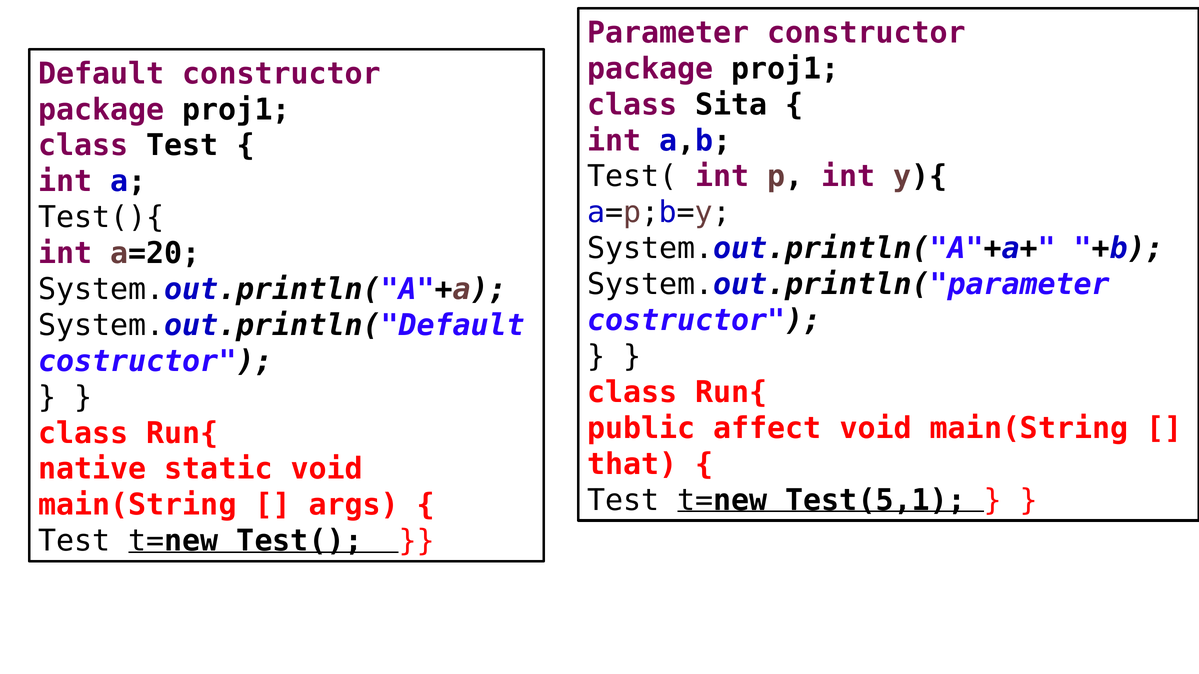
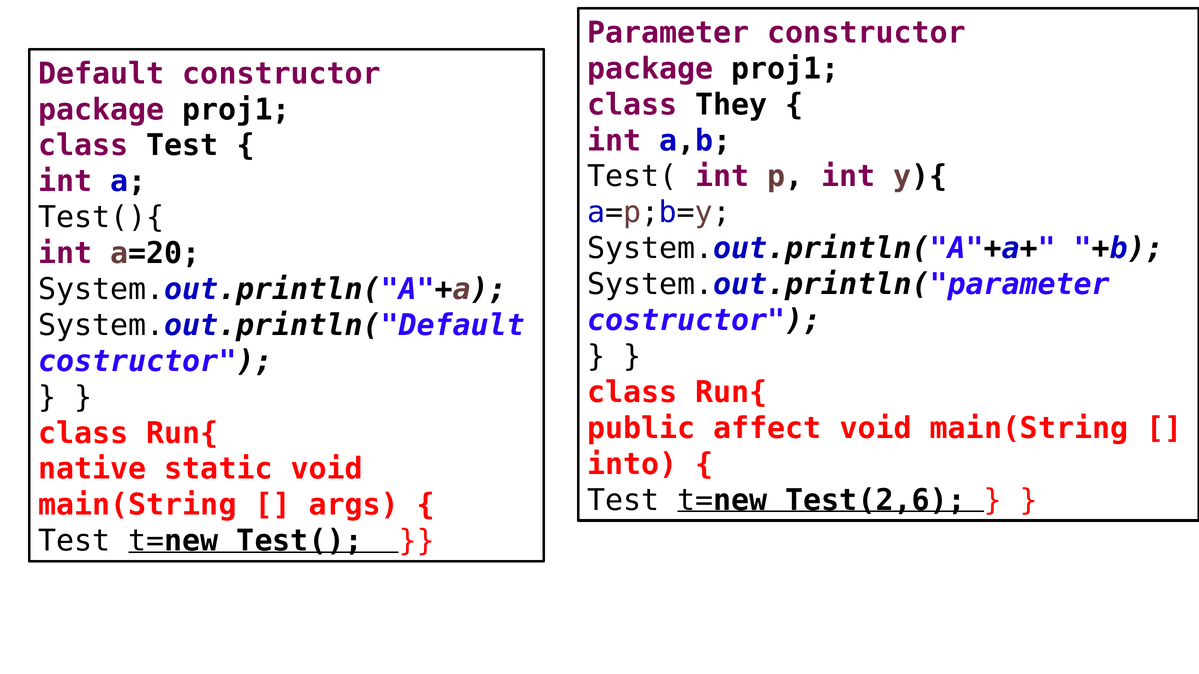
Sita: Sita -> They (731, 105)
that: that -> into (632, 464)
Test(5,1: Test(5,1 -> Test(2,6 (876, 500)
